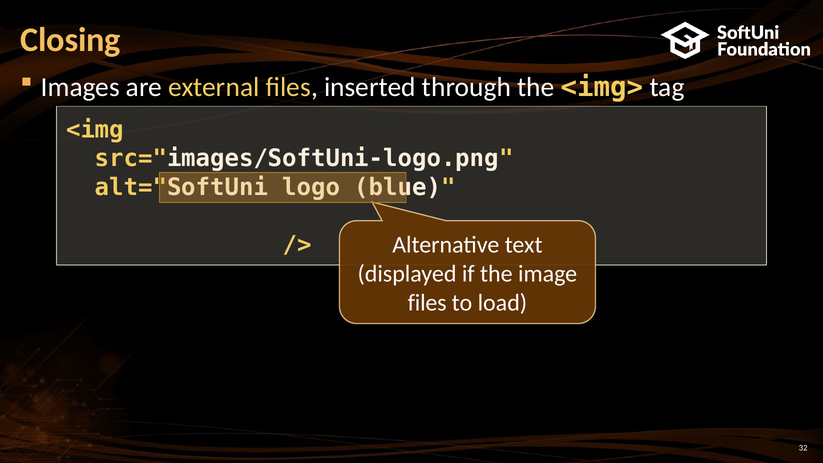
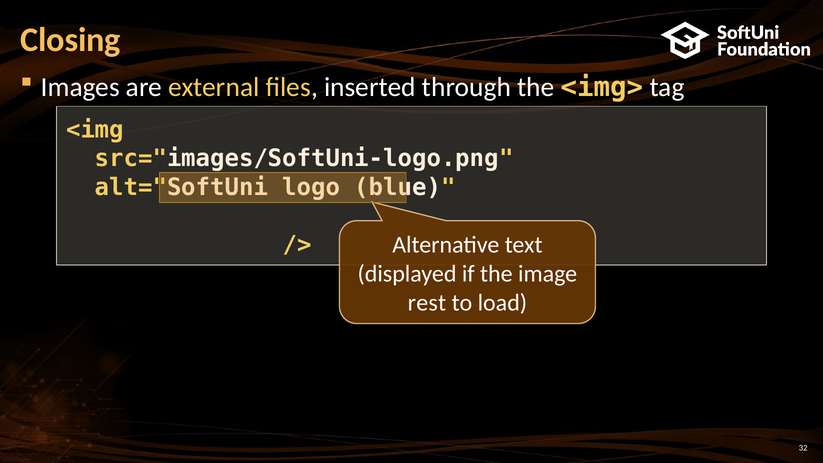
files: files -> rest (427, 303)
